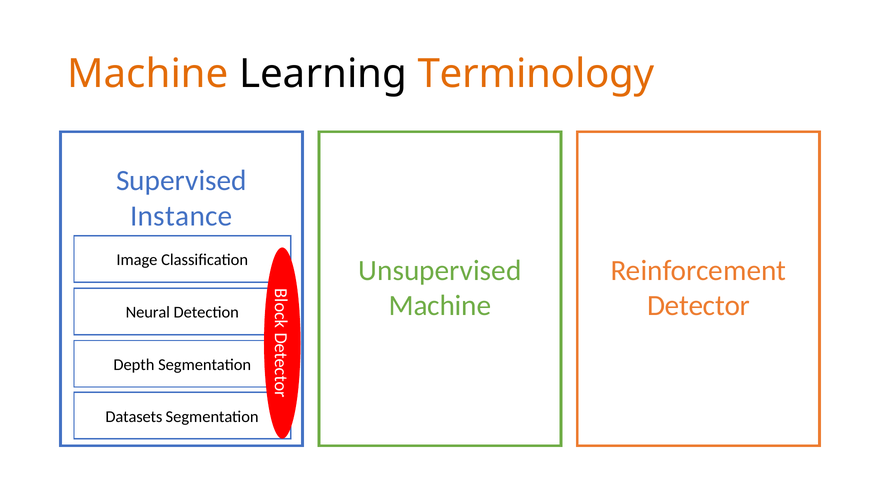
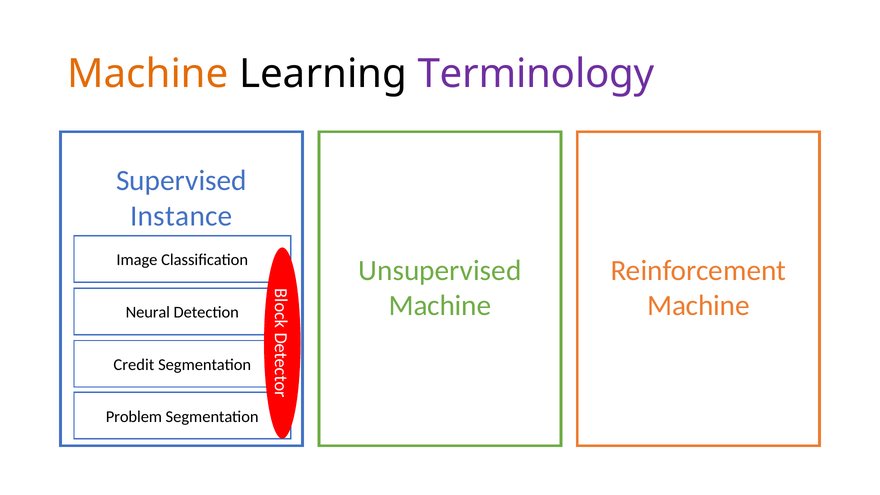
Terminology colour: orange -> purple (536, 74)
Detector: Detector -> Machine (698, 306)
Depth: Depth -> Credit (134, 365)
Datasets: Datasets -> Problem (134, 417)
